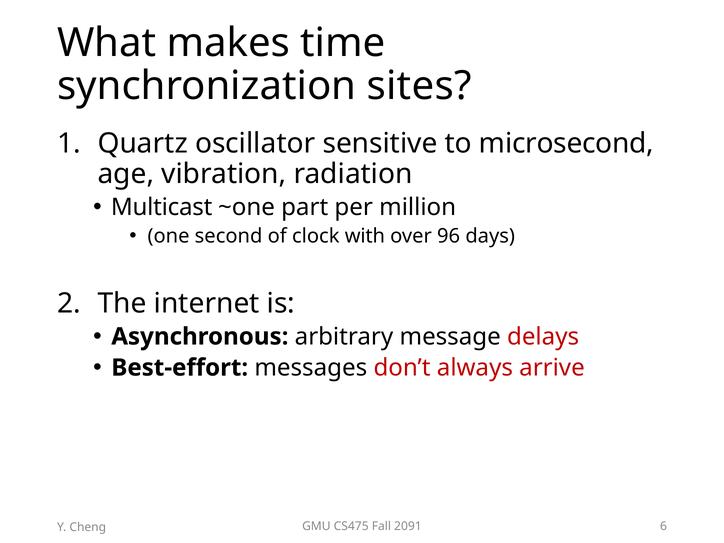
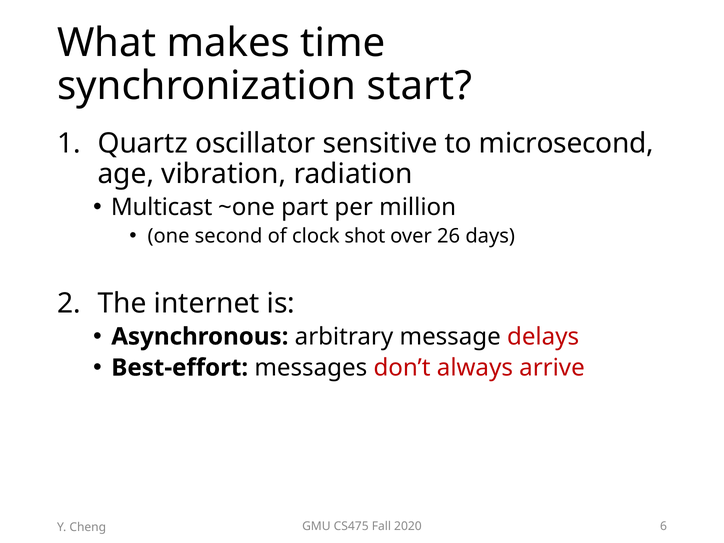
sites: sites -> start (419, 86)
with: with -> shot (365, 236)
96: 96 -> 26 (449, 236)
2091: 2091 -> 2020 (408, 526)
